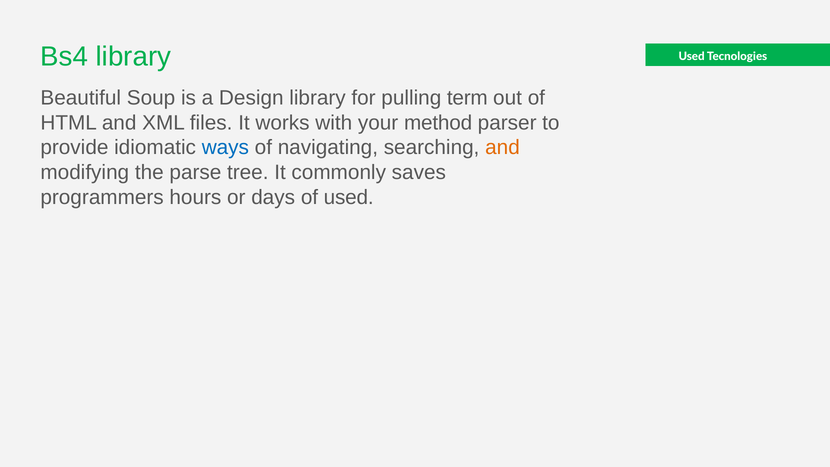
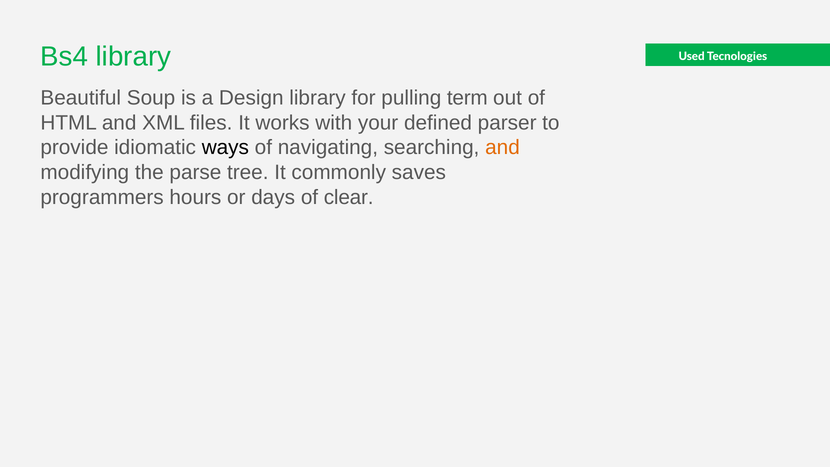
method: method -> defined (438, 123)
ways colour: blue -> black (225, 148)
of used: used -> clear (349, 197)
